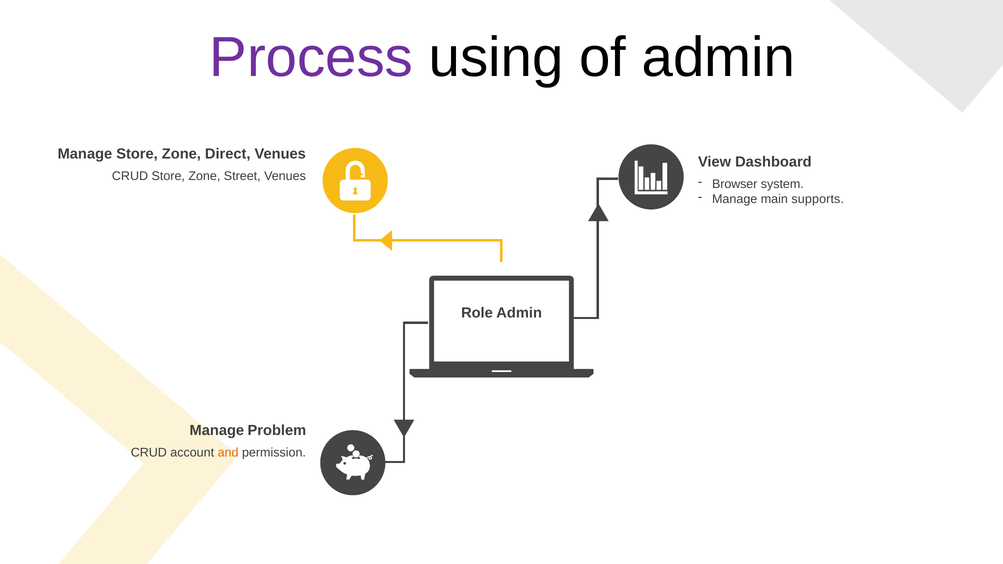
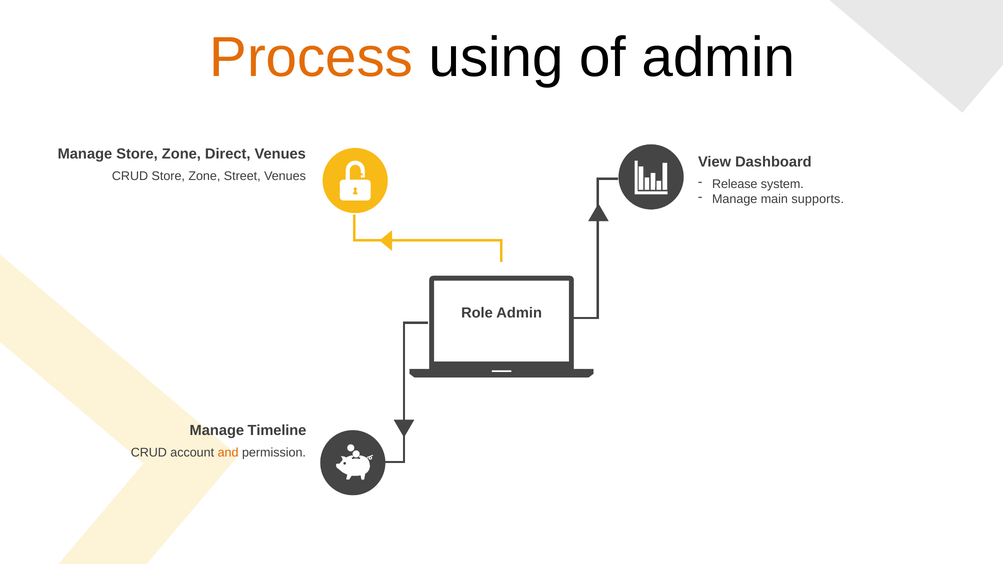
Process colour: purple -> orange (311, 57)
Browser: Browser -> Release (735, 184)
Problem: Problem -> Timeline (277, 430)
